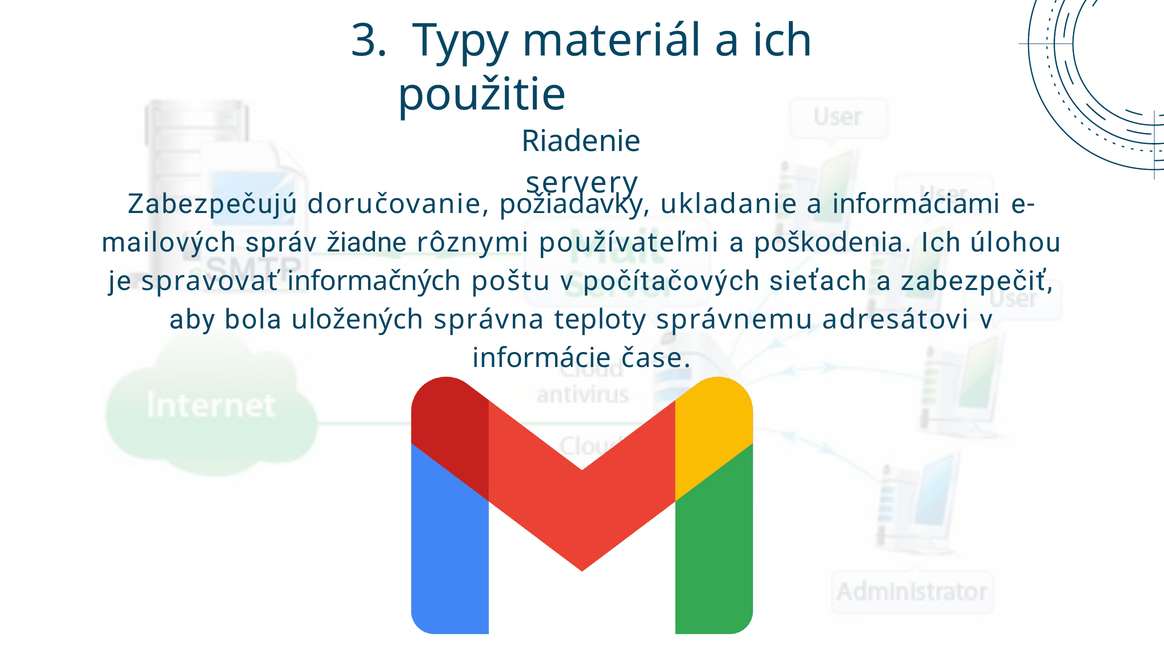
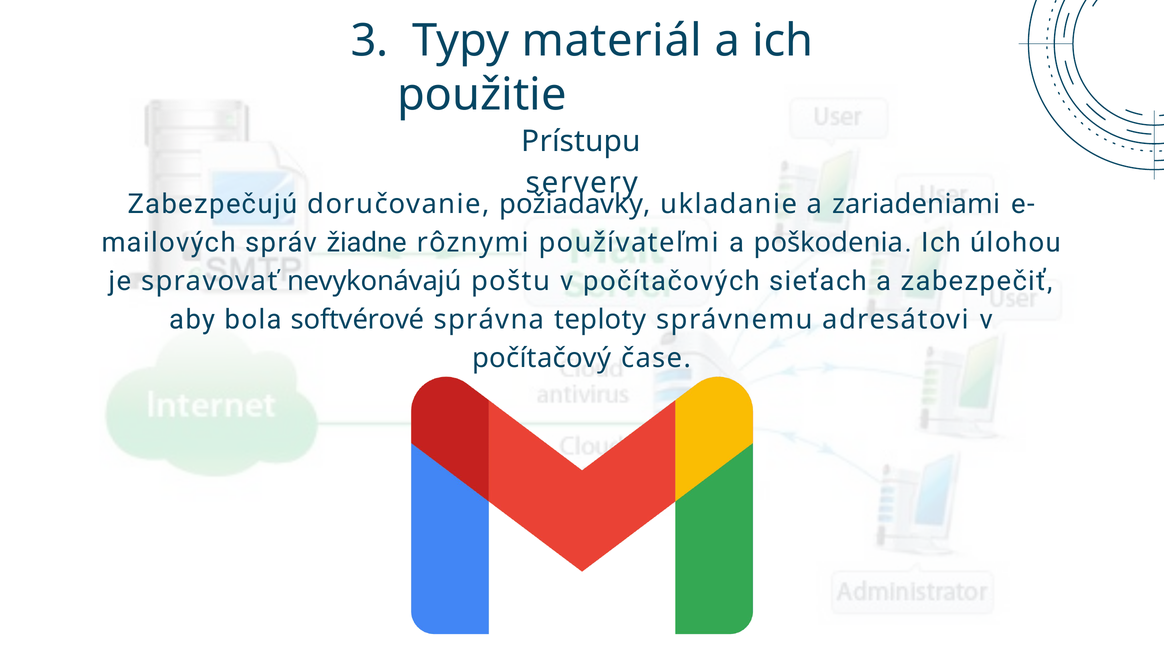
Riadenie: Riadenie -> Prístupu (581, 141)
informáciami: informáciami -> zariadeniami (916, 204)
informačných: informačných -> nevykonávajú (374, 281)
uložených: uložených -> softvérové (358, 320)
informácie: informácie -> počítačový (542, 358)
